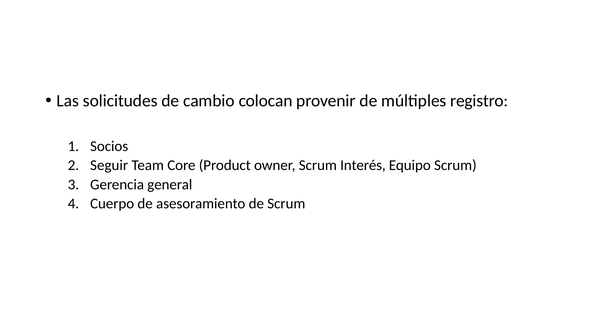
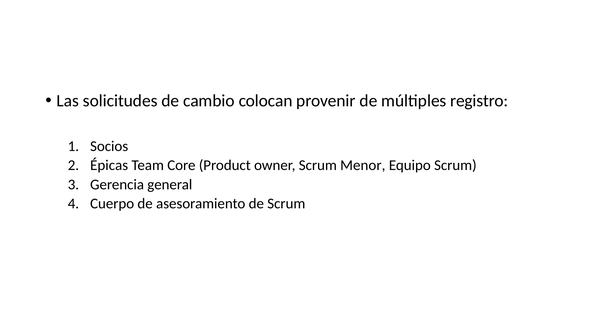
Seguir: Seguir -> Épicas (109, 165)
Interés: Interés -> Menor (363, 165)
